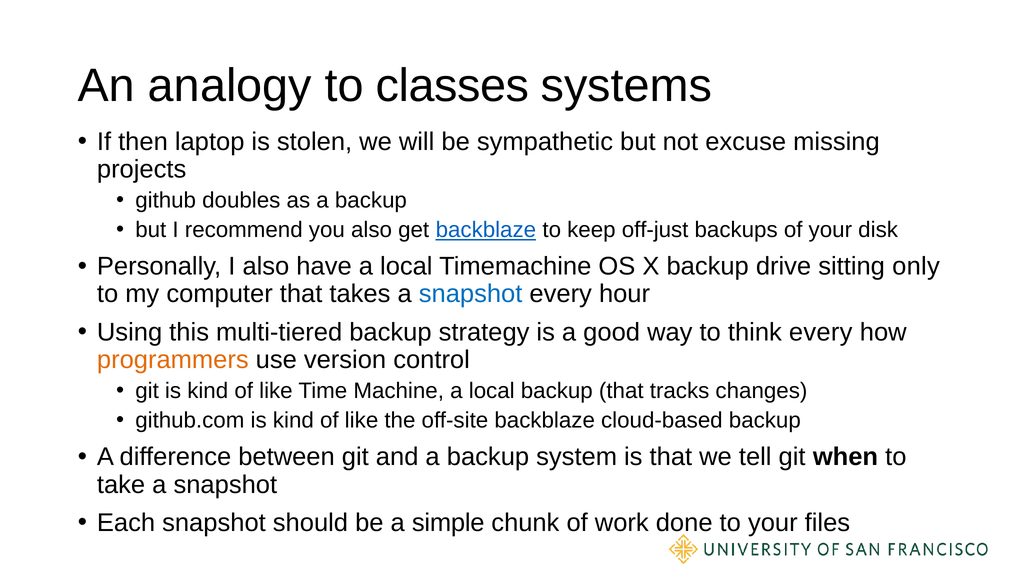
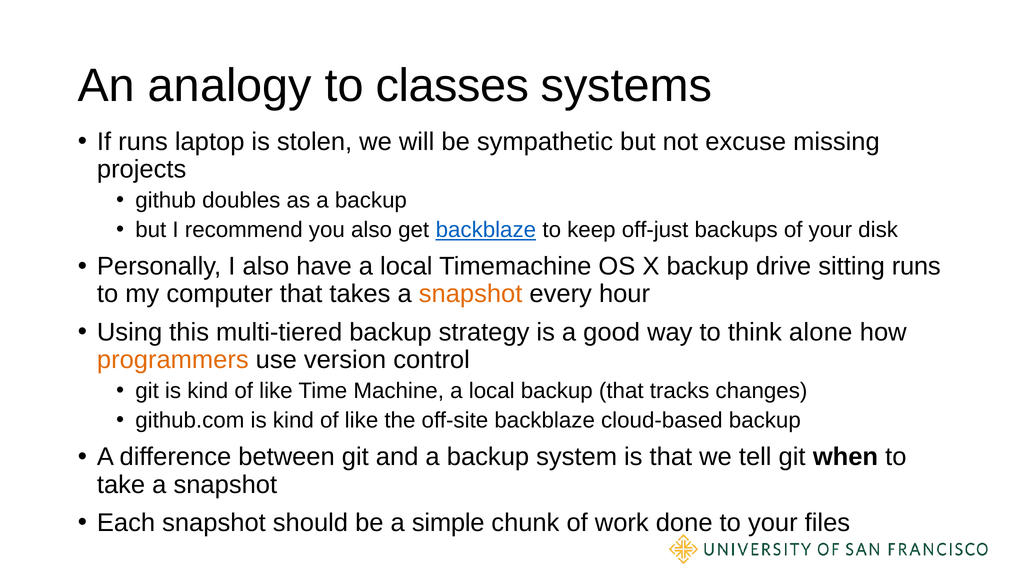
If then: then -> runs (143, 141)
sitting only: only -> runs (916, 266)
snapshot colour: blue -> orange (471, 294)
think every: every -> alone (821, 332)
